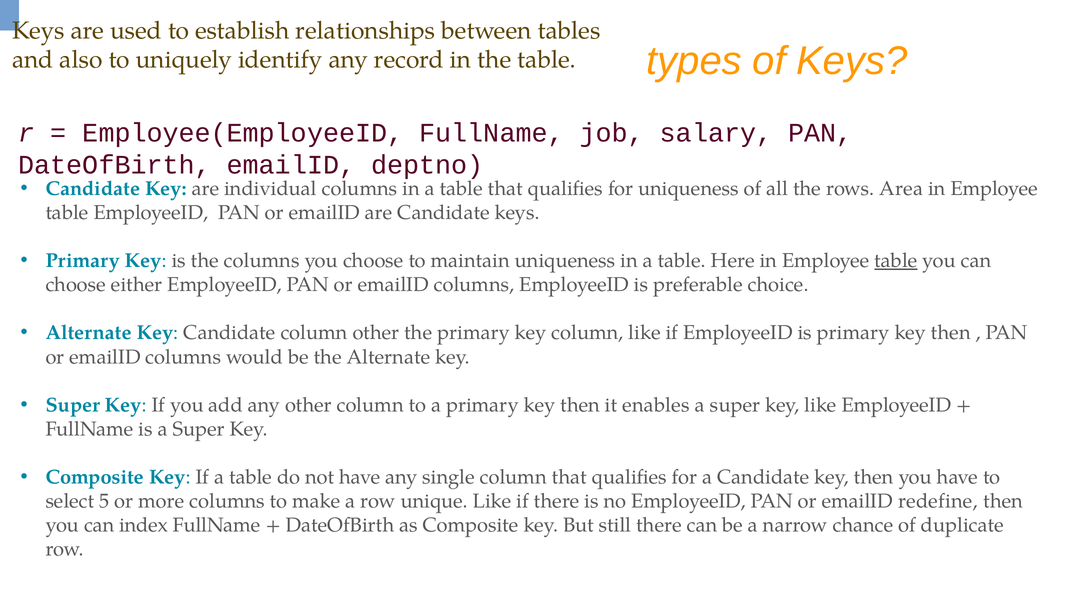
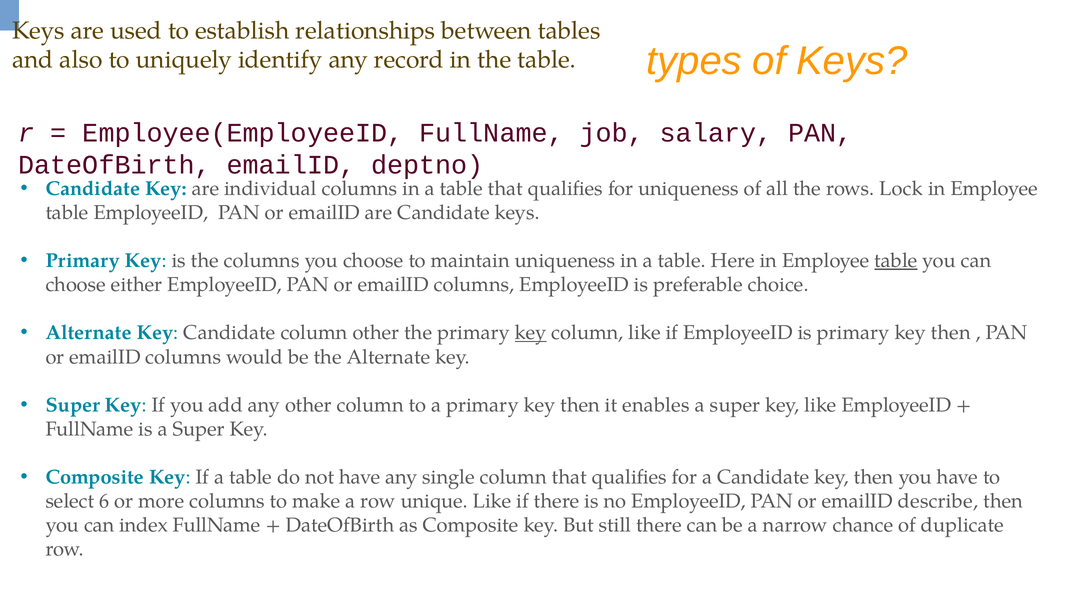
Area: Area -> Lock (901, 189)
key underline: none -> present (531, 333)
5: 5 -> 6 (104, 501)
redefine: redefine -> describe (938, 501)
